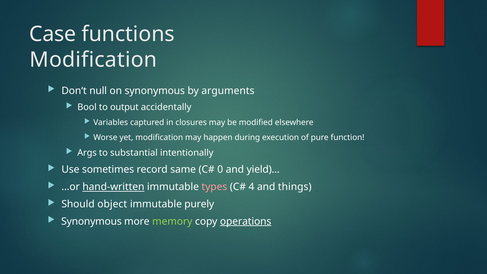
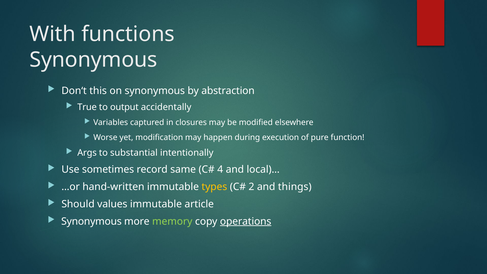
Case: Case -> With (53, 34)
Modification: Modification -> Synonymous (93, 60)
null: null -> this (98, 91)
arguments: arguments -> abstraction (228, 91)
Bool: Bool -> True (87, 107)
0: 0 -> 4 (220, 170)
yield)…: yield)… -> local)… (263, 170)
hand-written underline: present -> none (113, 187)
types colour: pink -> yellow (214, 187)
4: 4 -> 2 (251, 187)
object: object -> values (112, 204)
purely: purely -> article (199, 204)
